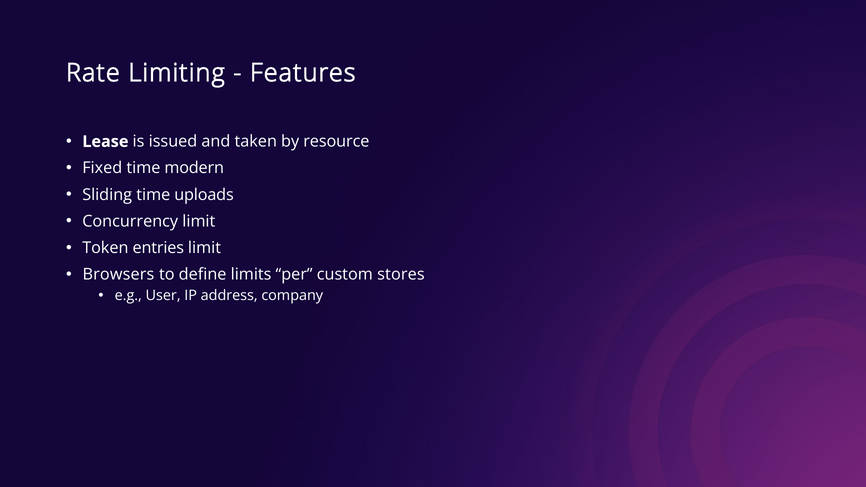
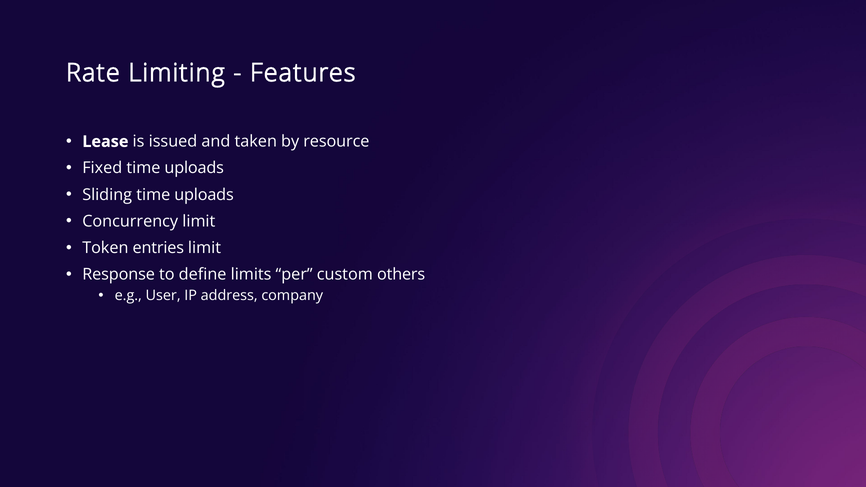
Fixed time modern: modern -> uploads (194, 168)
Browsers: Browsers -> Response (119, 274)
stores: stores -> others (401, 274)
